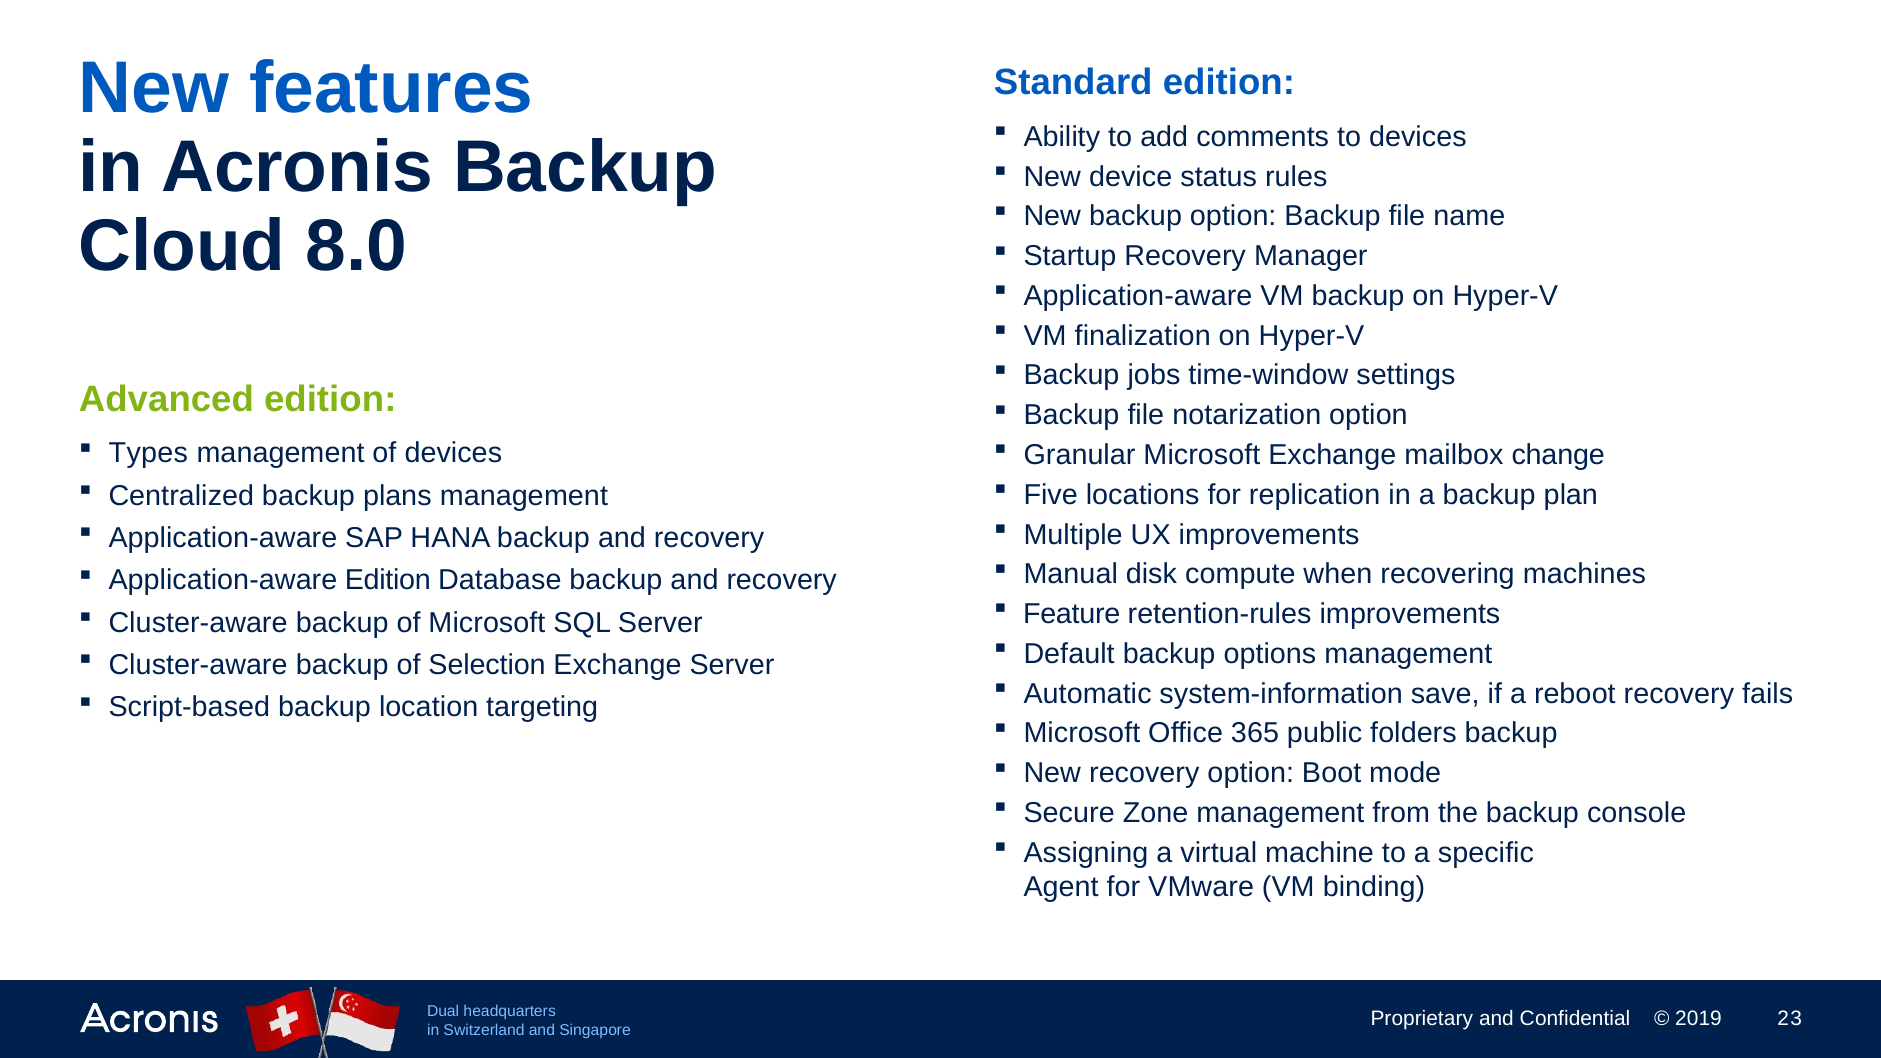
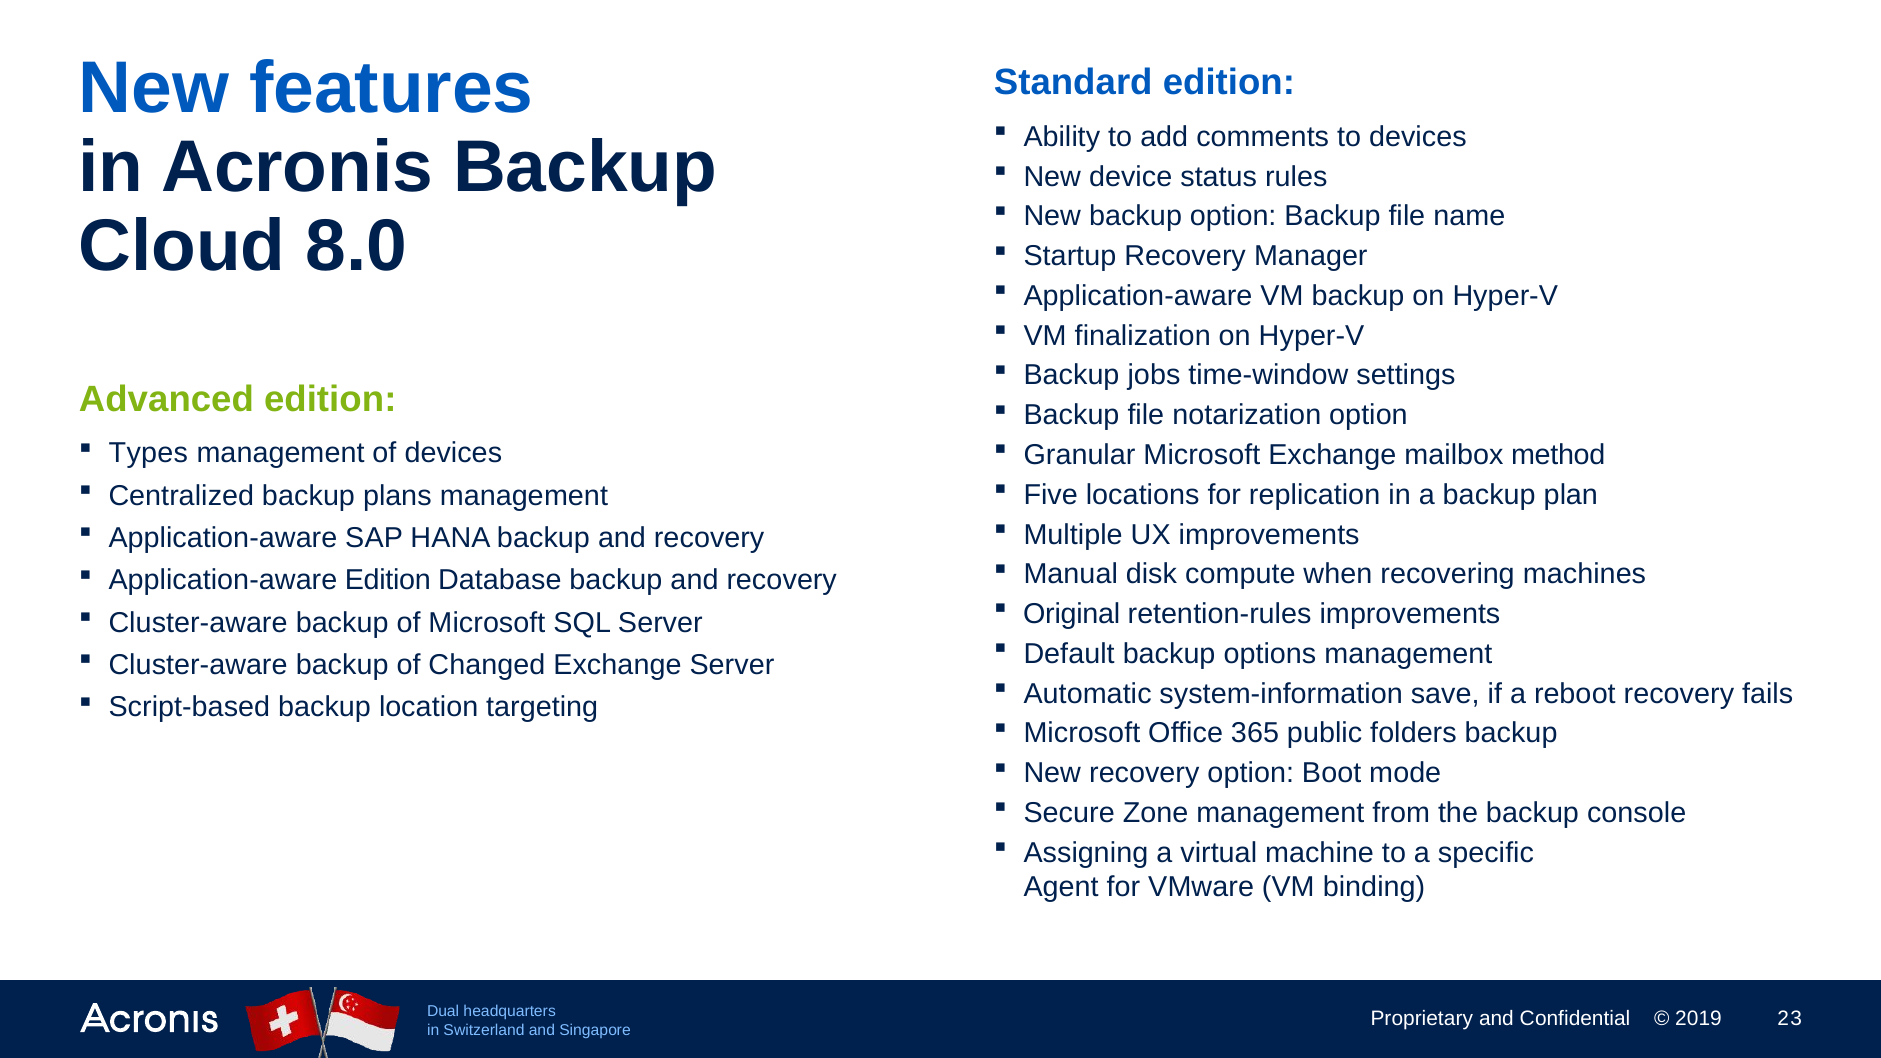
change: change -> method (1558, 455)
Feature: Feature -> Original (1072, 614)
Selection: Selection -> Changed (487, 665)
